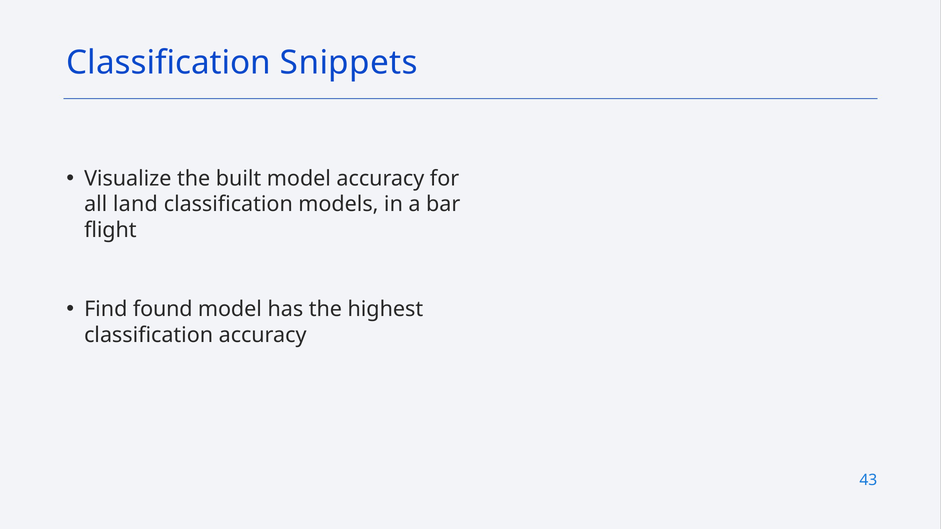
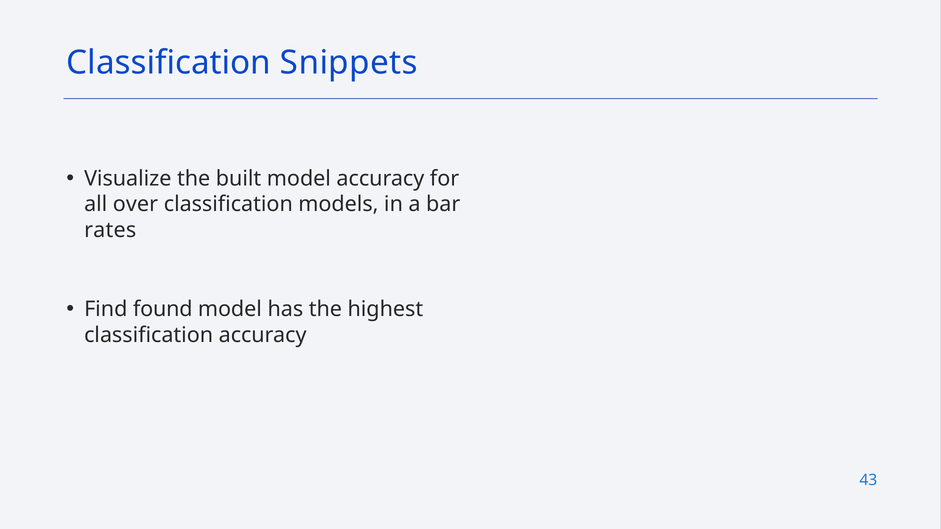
land: land -> over (135, 204)
flight: flight -> rates (110, 230)
